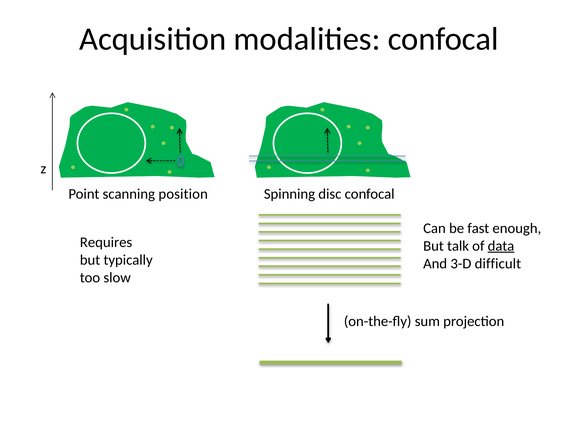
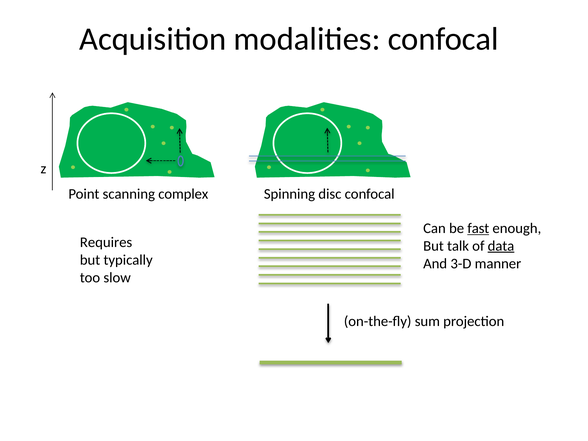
position: position -> complex (183, 194)
fast underline: none -> present (478, 228)
difficult: difficult -> manner (498, 264)
